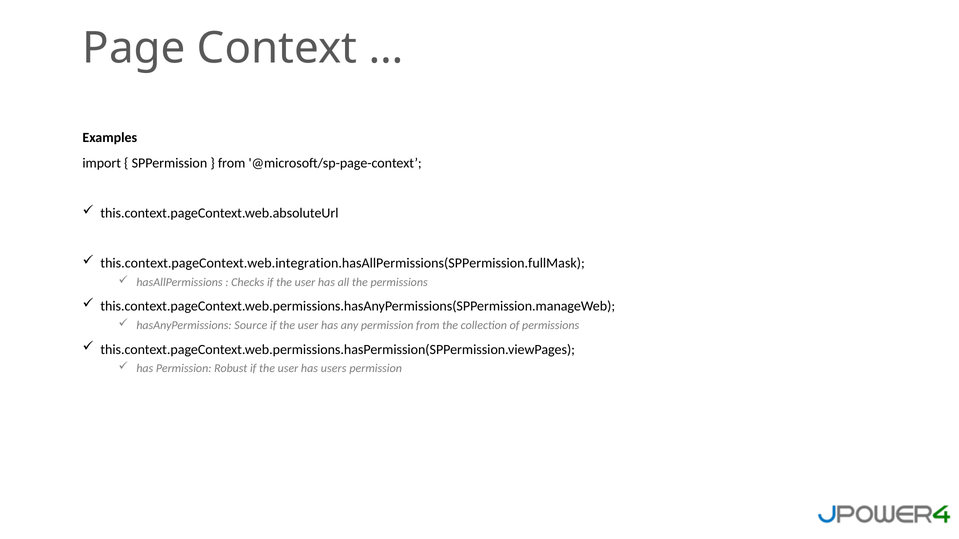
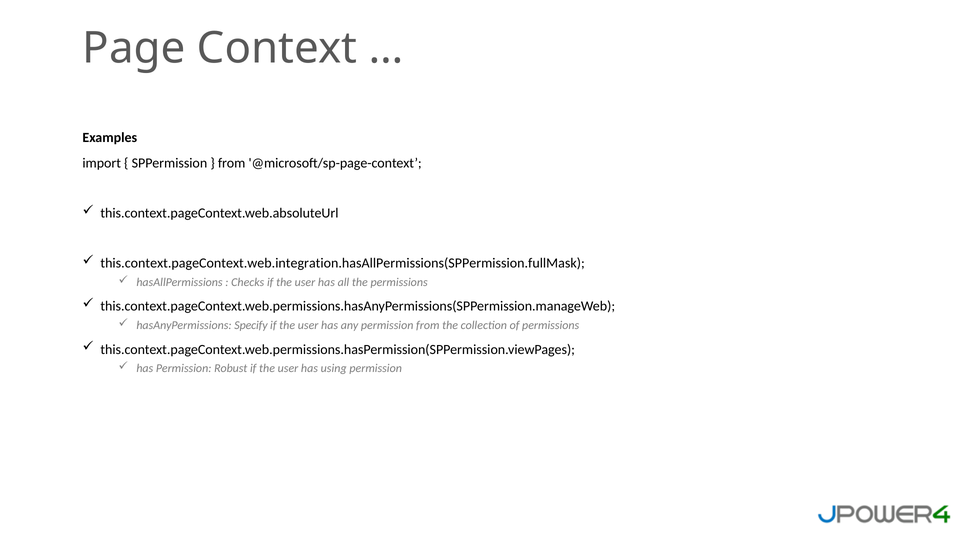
Source: Source -> Specify (251, 326)
users: users -> using (334, 369)
